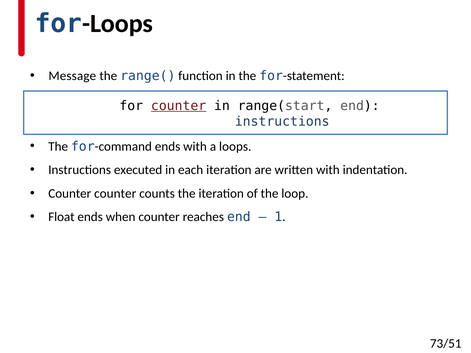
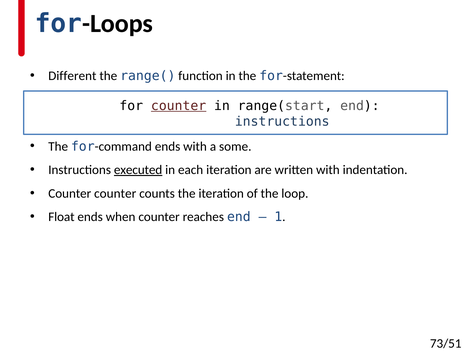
Message: Message -> Different (72, 76)
loops: loops -> some (235, 146)
executed underline: none -> present (138, 170)
